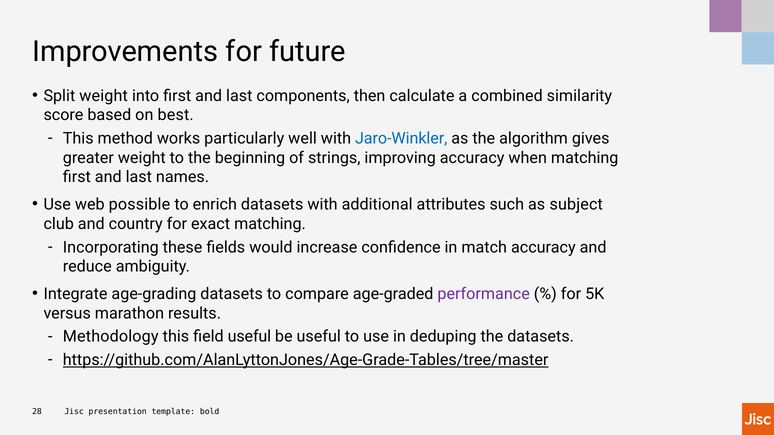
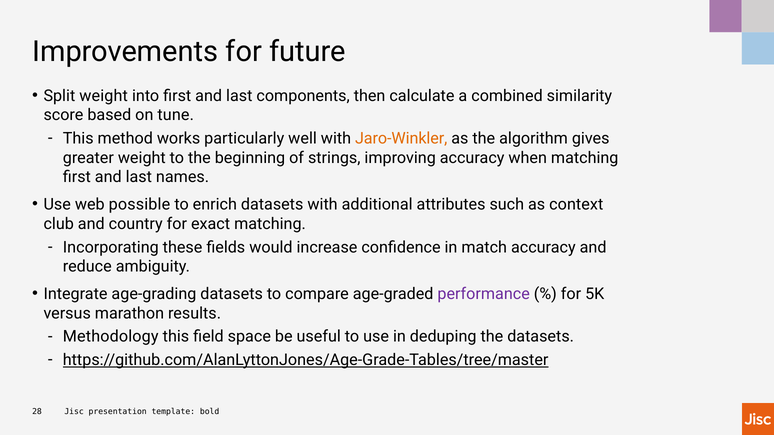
best: best -> tune (176, 115)
Jaro-Winkler colour: blue -> orange (401, 139)
subject: subject -> context (576, 205)
field useful: useful -> space (249, 337)
